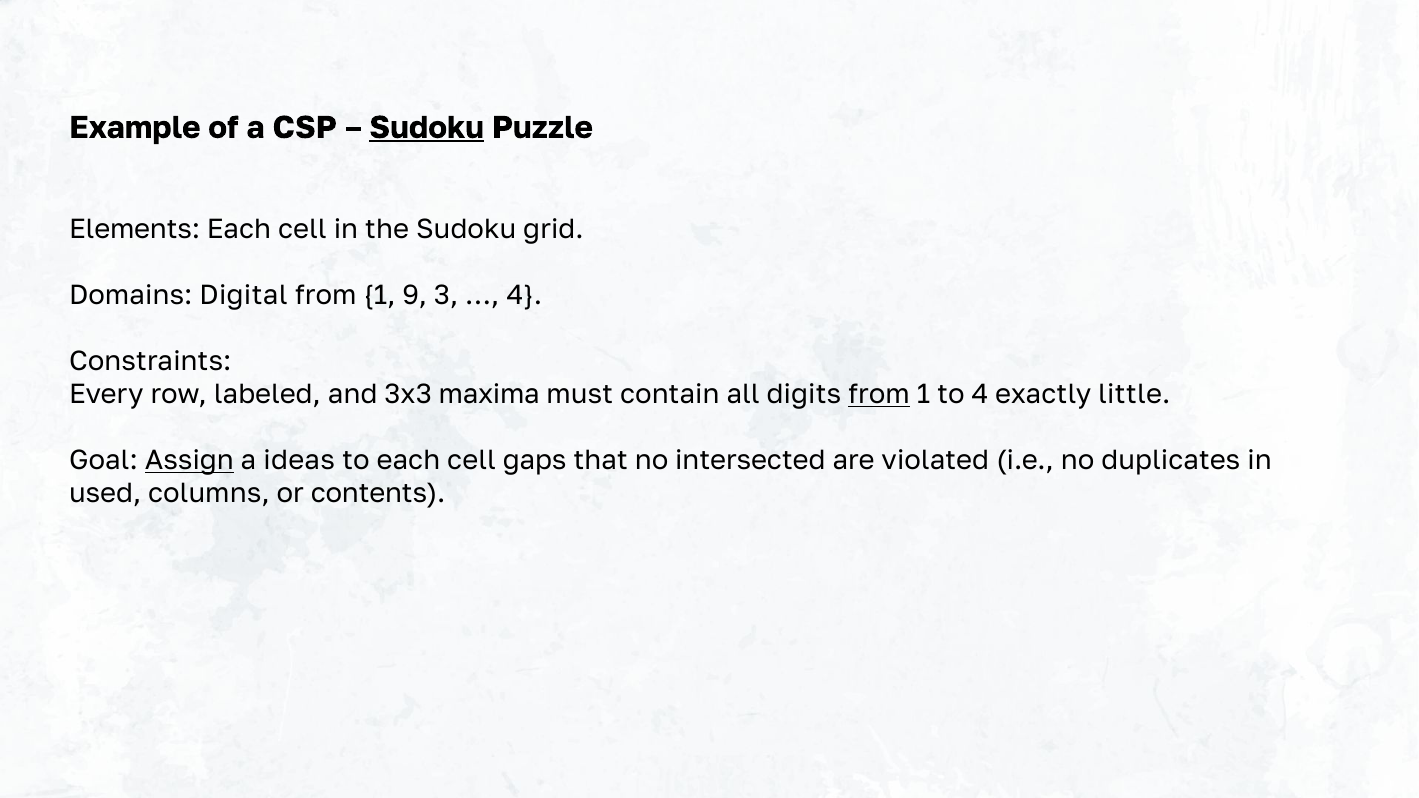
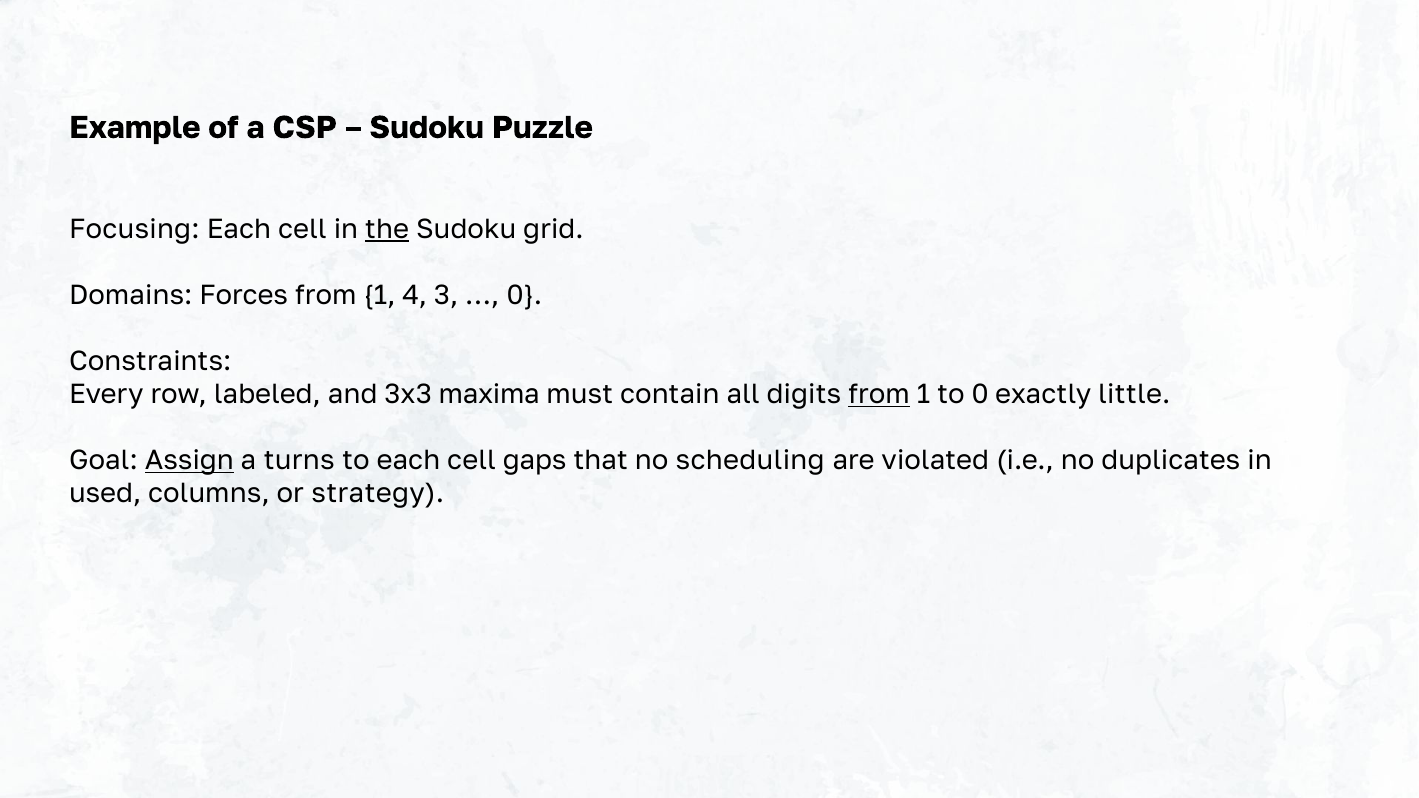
Sudoku underline: present -> none (427, 128)
Elements: Elements -> Focusing (134, 229)
the underline: none -> present (387, 229)
Digital: Digital -> Forces (244, 295)
9: 9 -> 4 (415, 295)
4: 4 -> 0 (524, 295)
to 4: 4 -> 0 (980, 395)
ideas: ideas -> turns (299, 461)
intersected: intersected -> scheduling (750, 461)
contents: contents -> strategy (378, 494)
